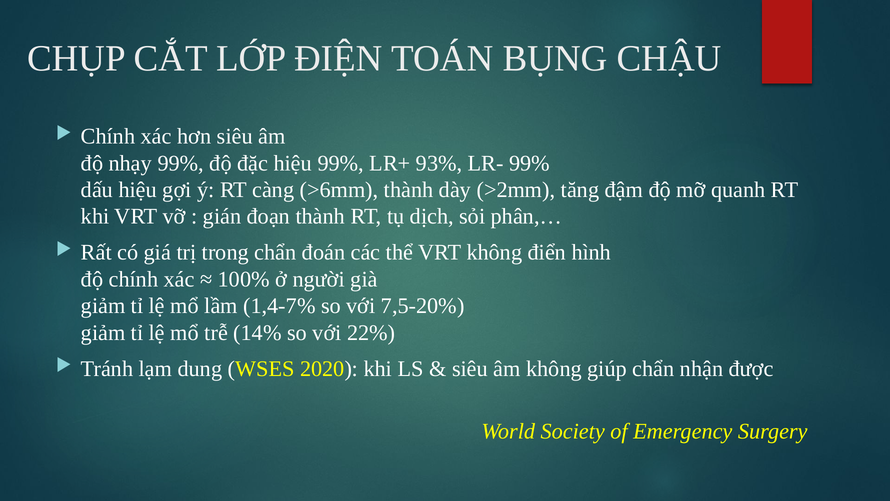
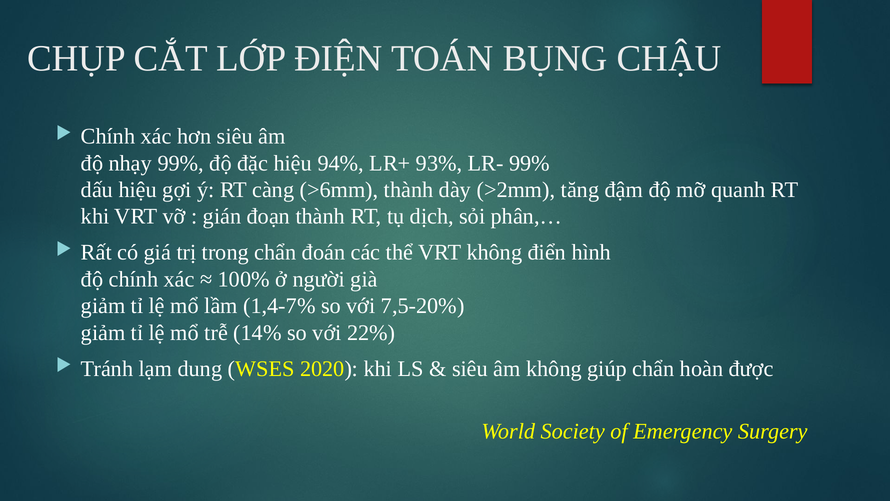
hiệu 99%: 99% -> 94% (341, 163)
nhận: nhận -> hoàn (702, 369)
